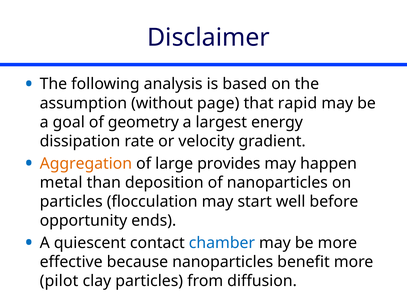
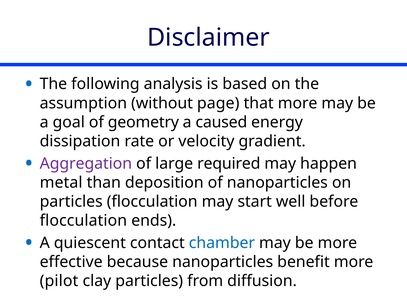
that rapid: rapid -> more (298, 103)
largest: largest -> caused (221, 122)
Aggregation colour: orange -> purple (86, 163)
provides: provides -> required (229, 163)
opportunity: opportunity -> flocculation (83, 220)
